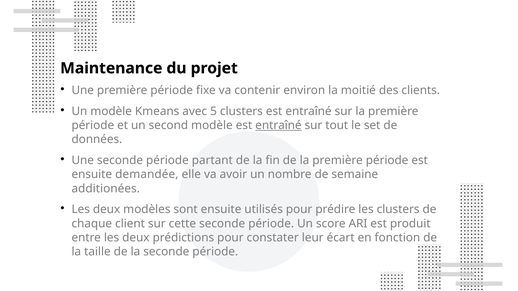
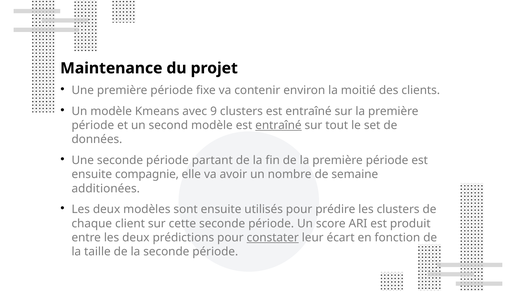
5: 5 -> 9 (214, 111)
demandée: demandée -> compagnie (147, 175)
constater underline: none -> present (273, 238)
